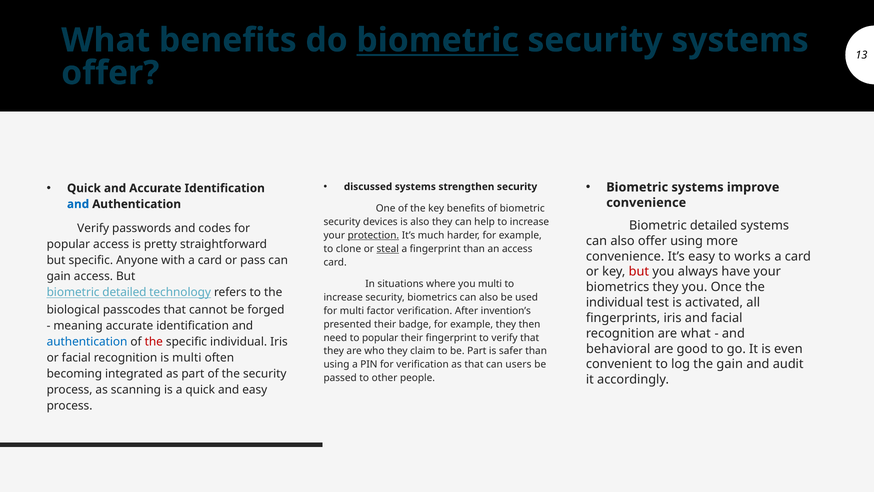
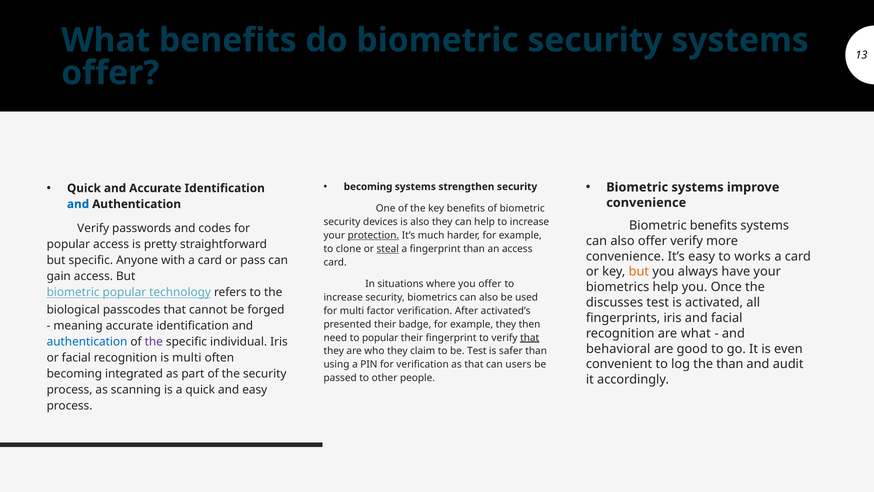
biometric underline: present -> none (438, 40)
discussed: discussed -> becoming (368, 187)
detailed: detailed -> benefits (714, 225)
offer using: using -> verify (687, 241)
but colour: red -> orange (639, 272)
you multi: multi -> offer (490, 284)
biometrics they: they -> help (666, 287)
detailed: detailed -> popular (124, 292)
individual: individual -> discusses (615, 302)
invention’s: invention’s -> activated’s (506, 311)
that underline: none -> present (530, 337)
the colour: red -> purple (154, 342)
be Part: Part -> Test (477, 351)
the gain: gain -> than (730, 364)
